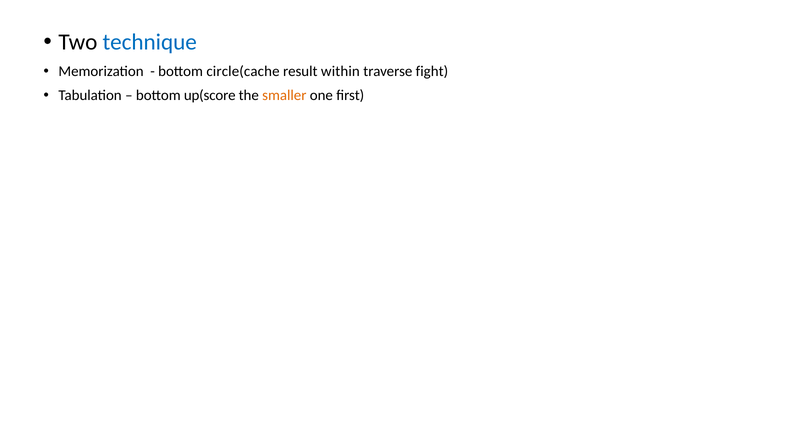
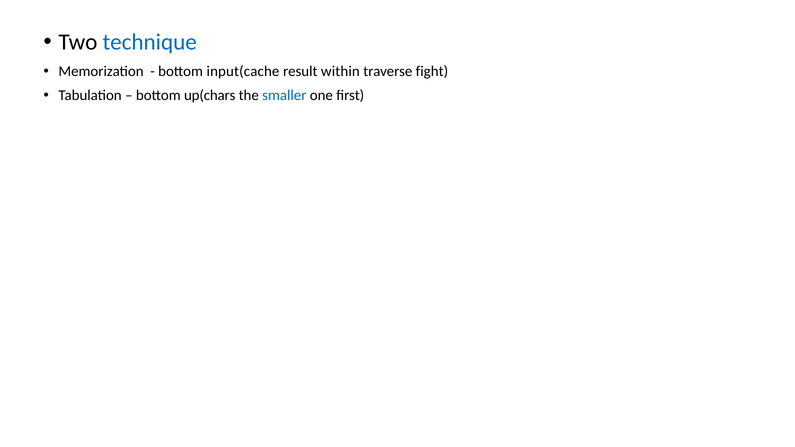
circle(cache: circle(cache -> input(cache (243, 71)
up(score: up(score -> up(chars (210, 96)
smaller colour: orange -> blue (284, 96)
